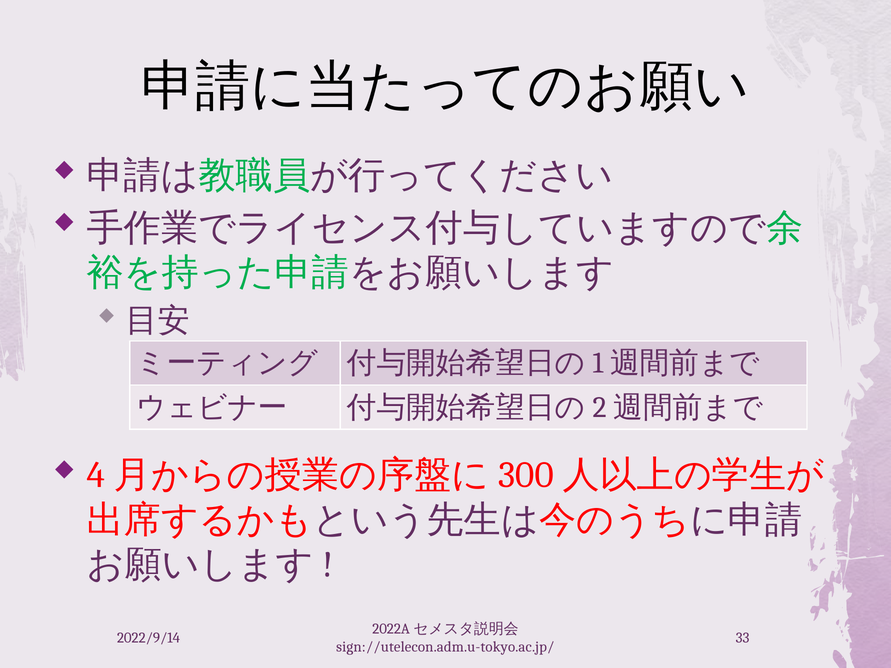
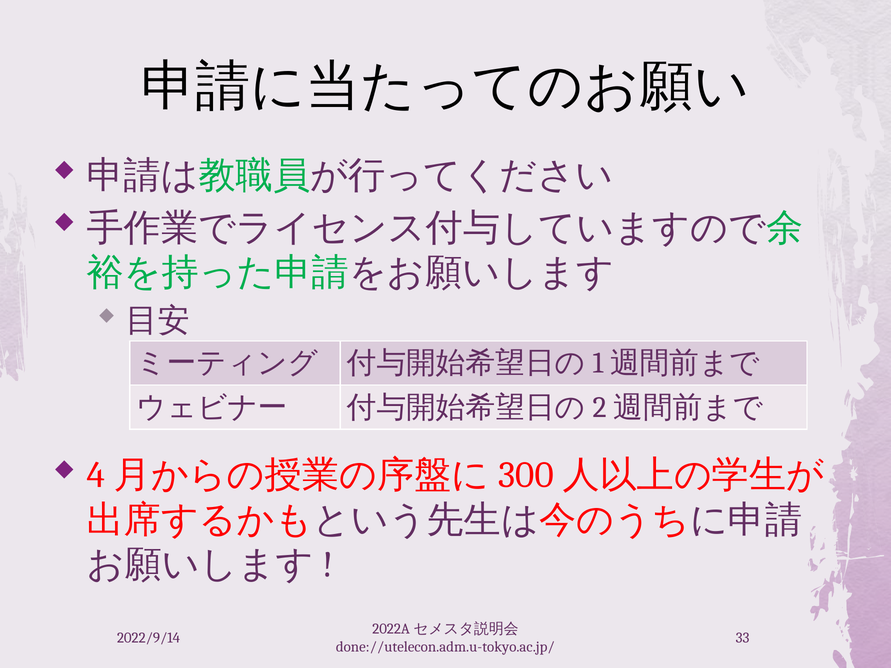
sign://utelecon.adm.u-tokyo.ac.jp/: sign://utelecon.adm.u-tokyo.ac.jp/ -> done://utelecon.adm.u-tokyo.ac.jp/ (445, 647)
